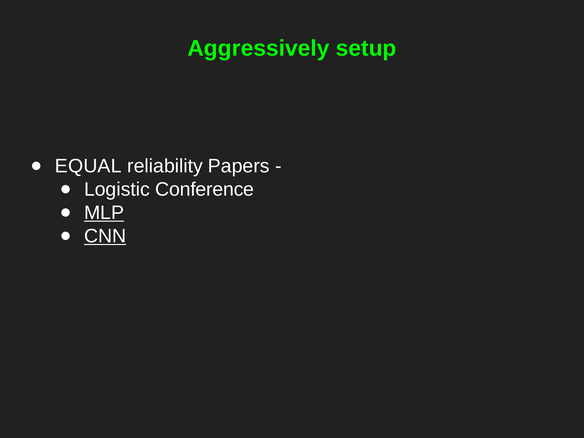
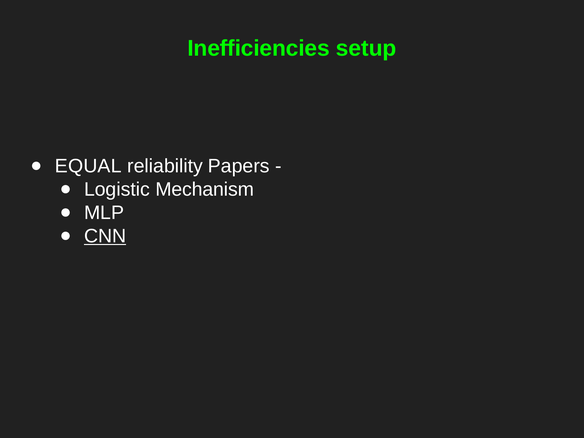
Aggressively: Aggressively -> Inefficiencies (259, 48)
Conference: Conference -> Mechanism (205, 189)
MLP underline: present -> none (104, 213)
